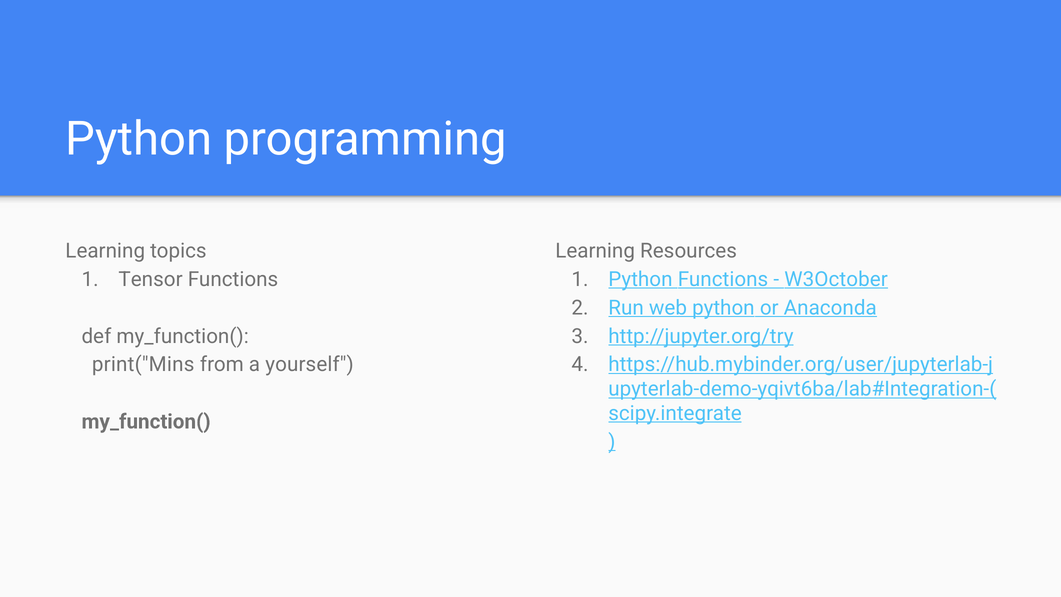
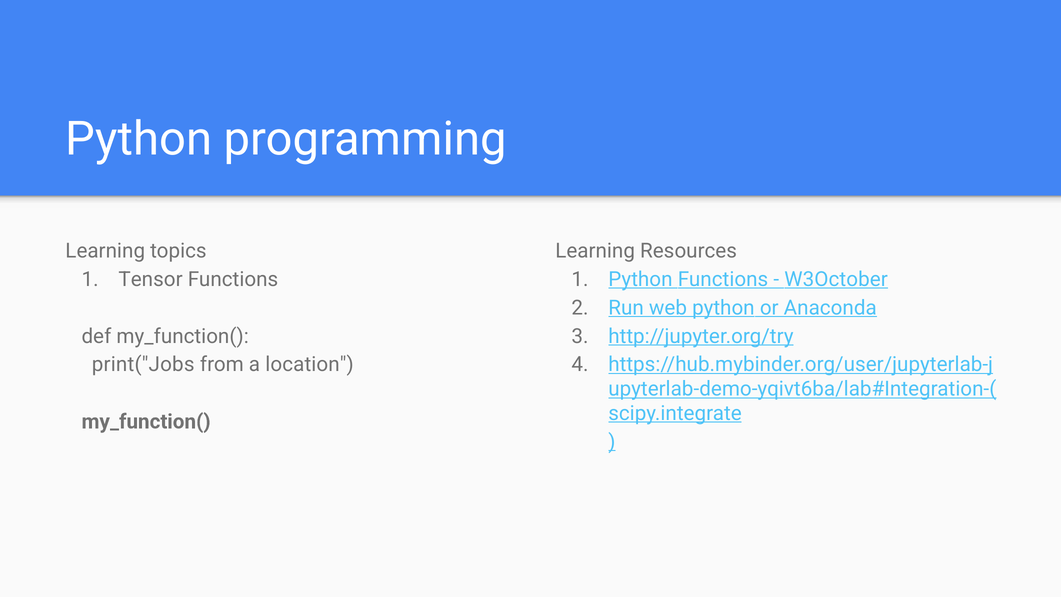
print("Mins: print("Mins -> print("Jobs (143, 365)
yourself: yourself -> location (310, 365)
